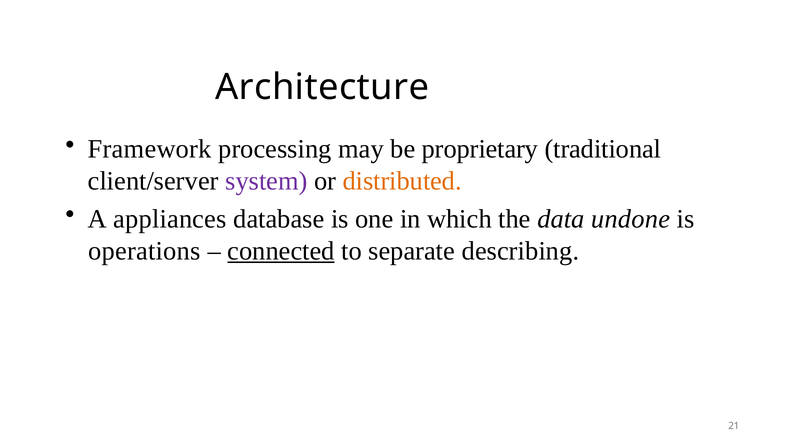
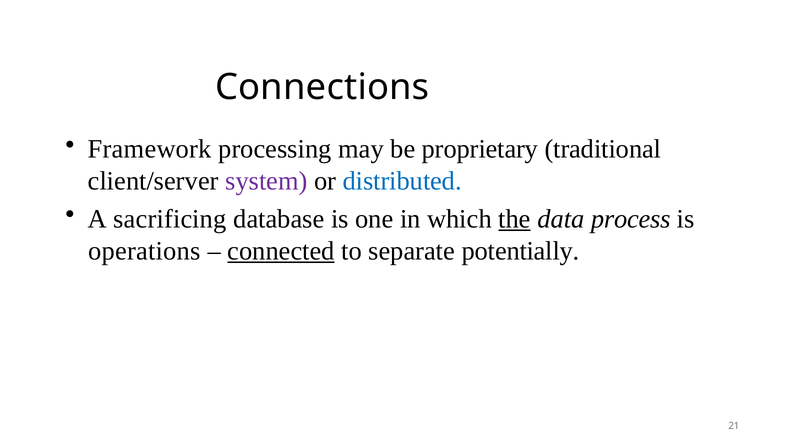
Architecture: Architecture -> Connections (322, 87)
distributed colour: orange -> blue (402, 181)
appliances: appliances -> sacrificing (170, 219)
the underline: none -> present (515, 219)
undone: undone -> process (631, 219)
describing: describing -> potentially (521, 251)
